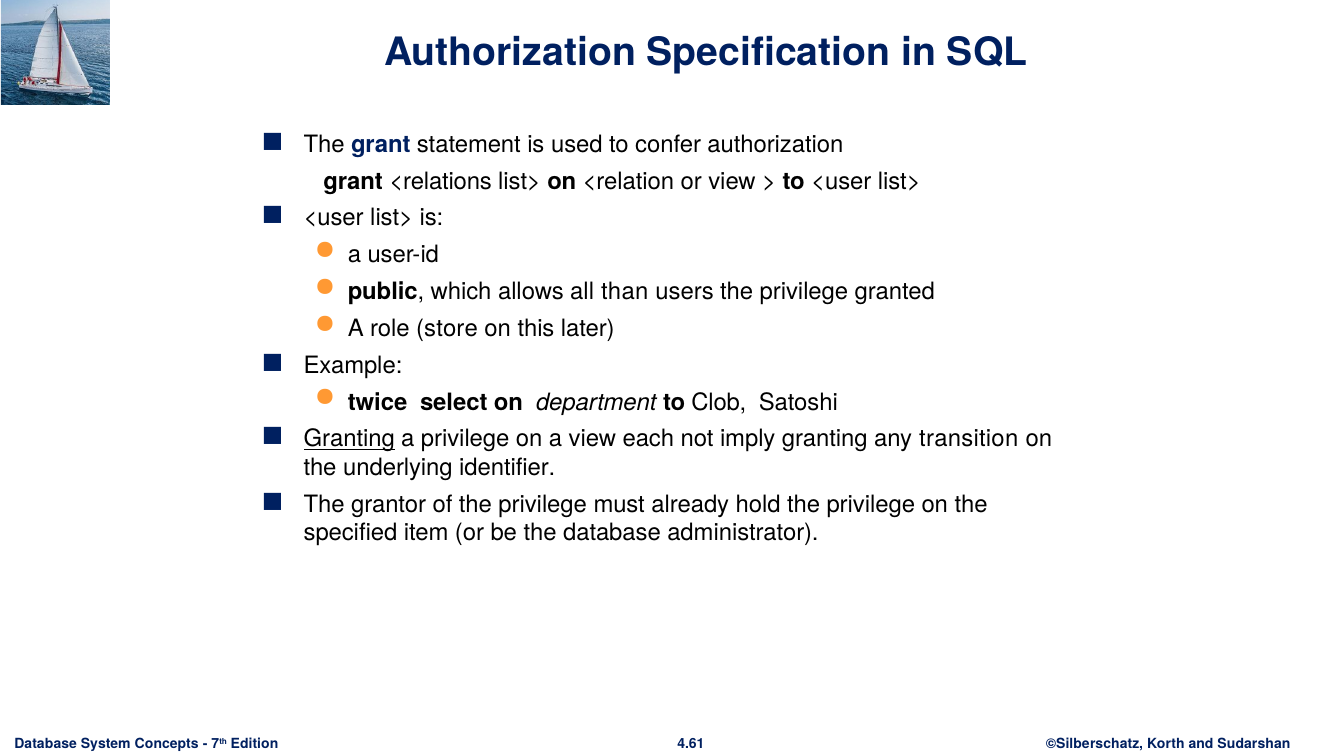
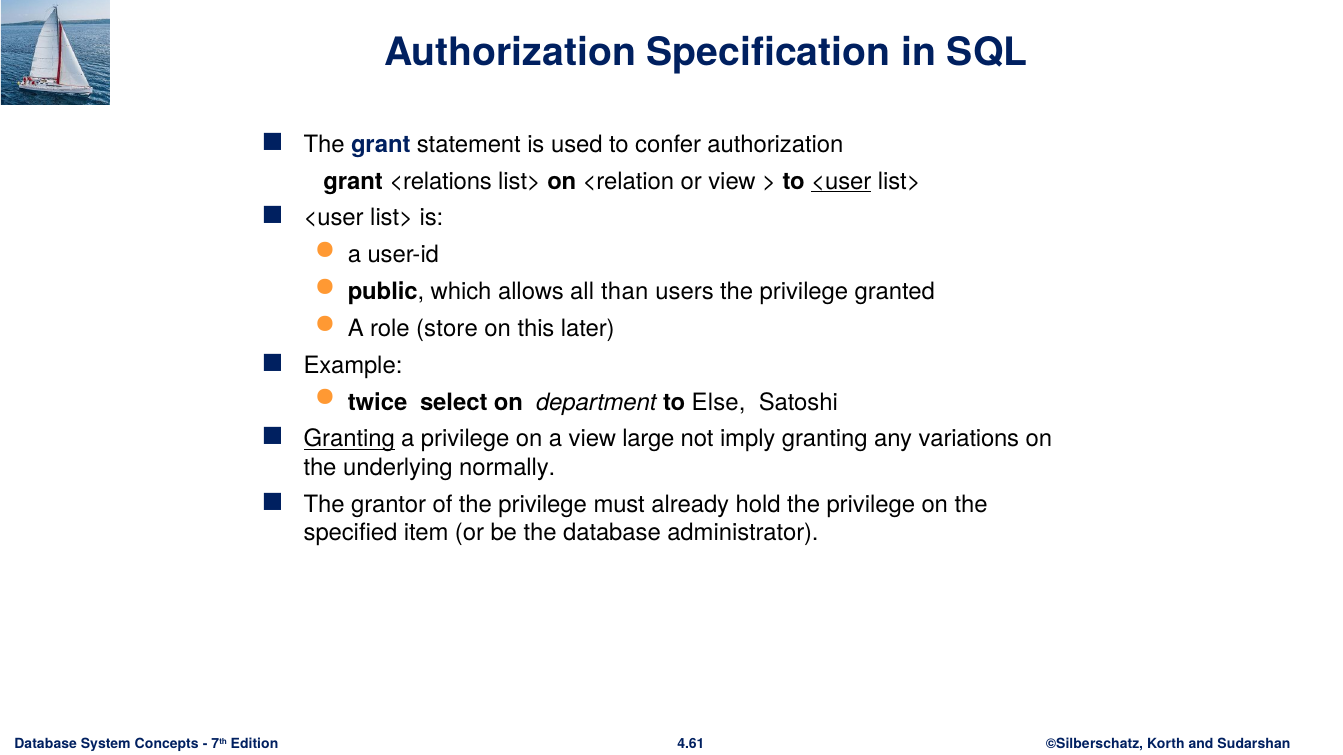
<user underline: none -> present (841, 181)
Clob: Clob -> Else (719, 402)
each: each -> large (648, 439)
transition: transition -> variations (969, 439)
identifier: identifier -> normally (507, 468)
